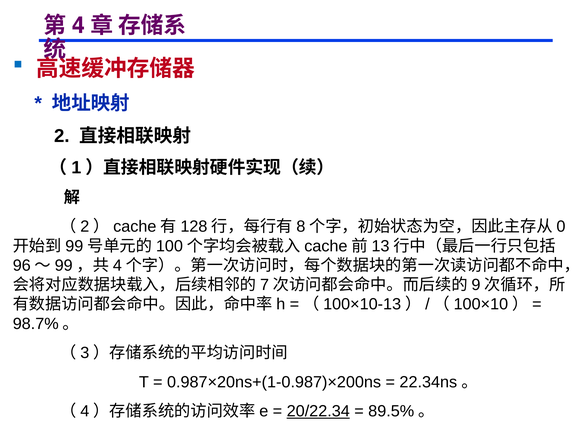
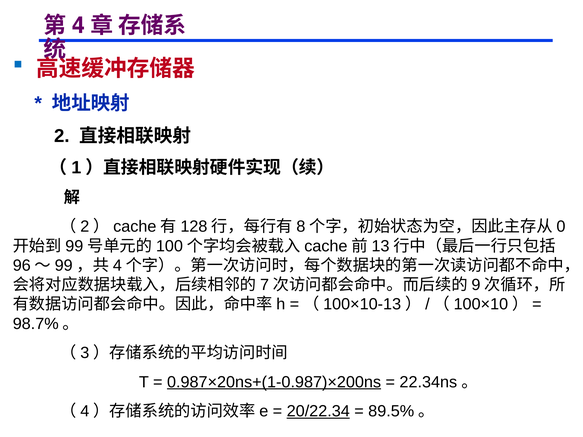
0.987×20ns+(1-0.987)×200ns underline: none -> present (274, 382)
